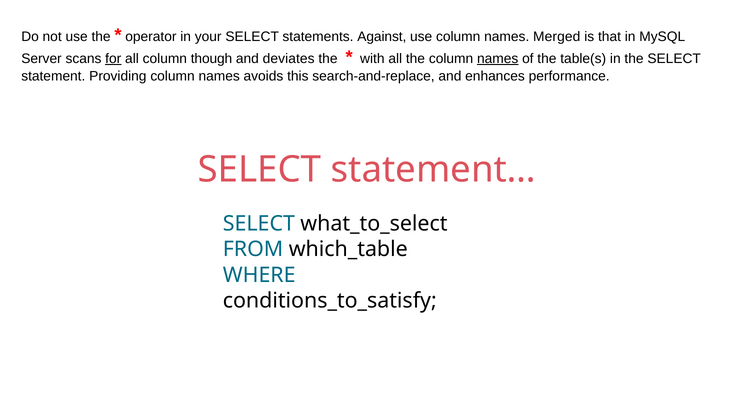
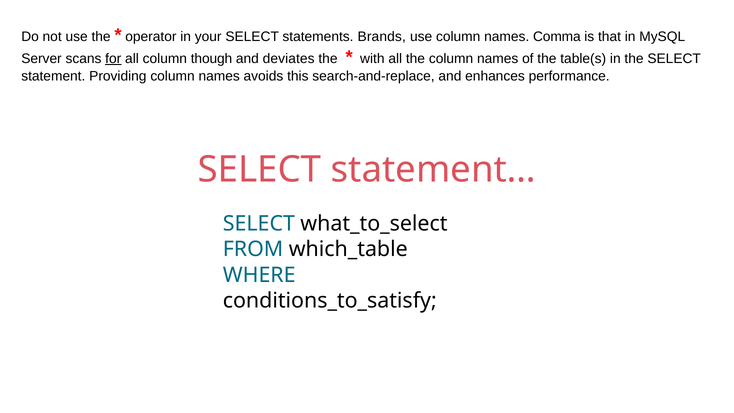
Against: Against -> Brands (382, 37)
Merged: Merged -> Comma (557, 37)
names underline: present -> none (498, 59)
